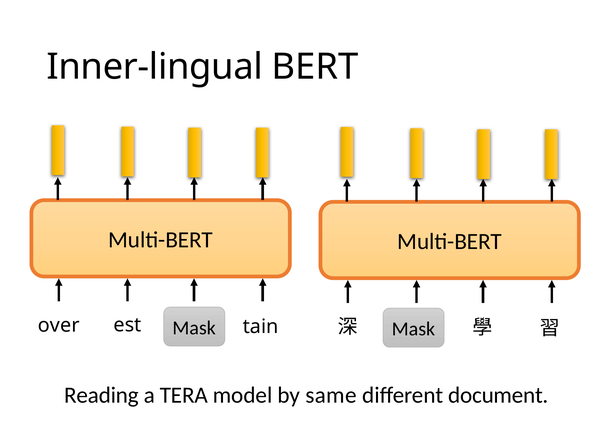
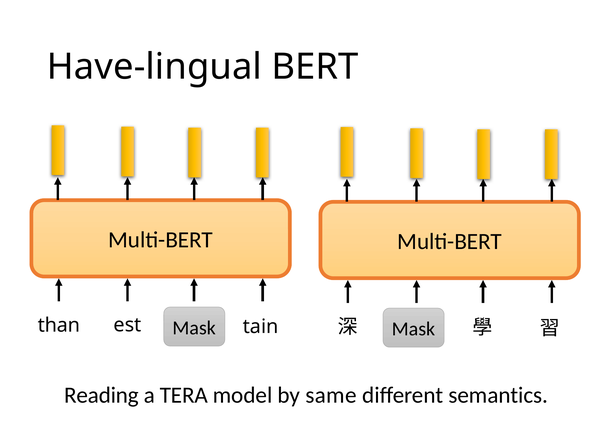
Inner-lingual: Inner-lingual -> Have-lingual (154, 67)
over: over -> than (59, 325)
document: document -> semantics (498, 395)
